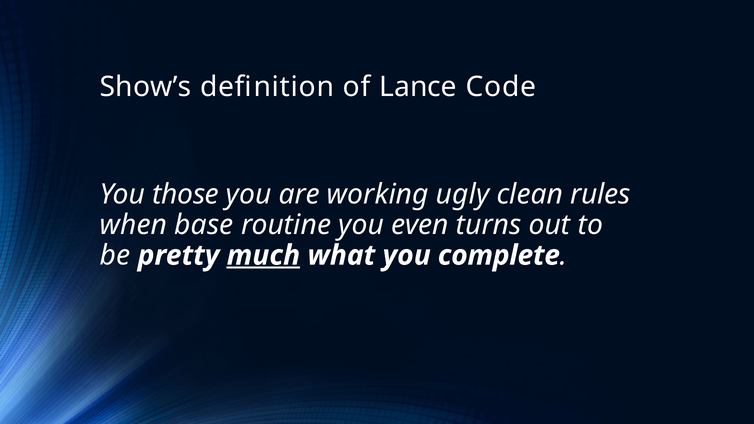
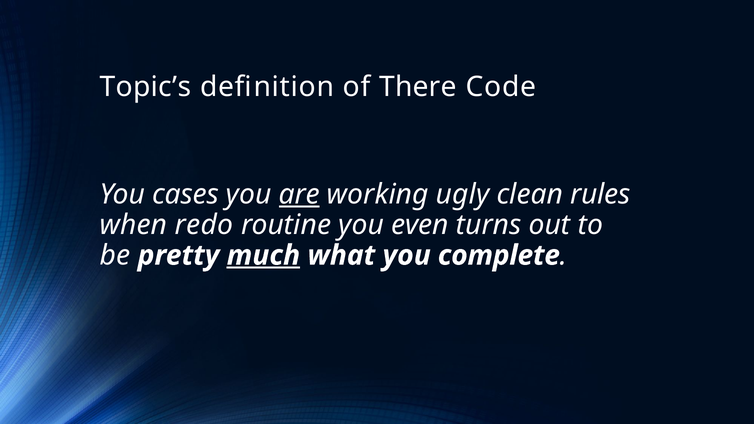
Show’s: Show’s -> Topic’s (145, 87)
Lance: Lance -> There (418, 87)
those: those -> cases (186, 194)
are underline: none -> present (299, 194)
base: base -> redo (204, 225)
